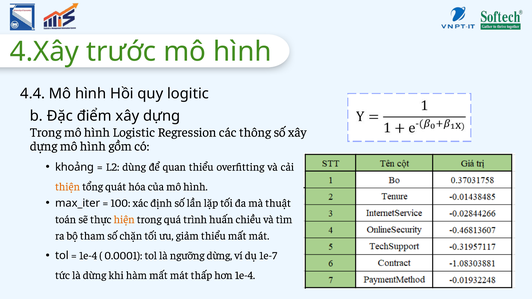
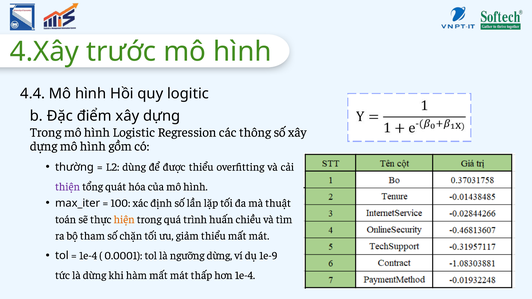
khoảng: khoảng -> thường (74, 167)
quan: quan -> được (174, 167)
thiện colour: orange -> purple (68, 187)
1e-7: 1e-7 -> 1e-9 (268, 256)
